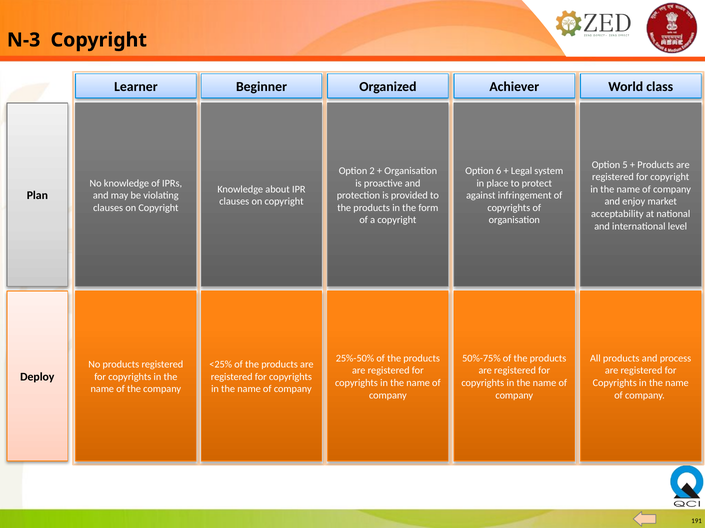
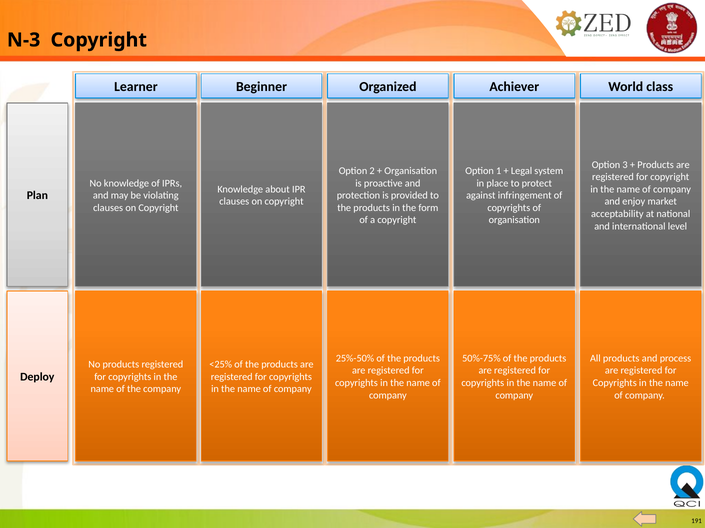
5: 5 -> 3 (625, 165)
6: 6 -> 1 (499, 171)
